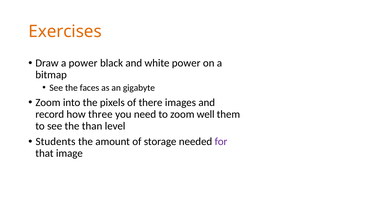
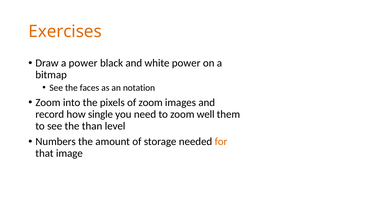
gigabyte: gigabyte -> notation (139, 88)
of there: there -> zoom (151, 102)
three: three -> single (100, 114)
Students: Students -> Numbers (56, 141)
for colour: purple -> orange (221, 141)
